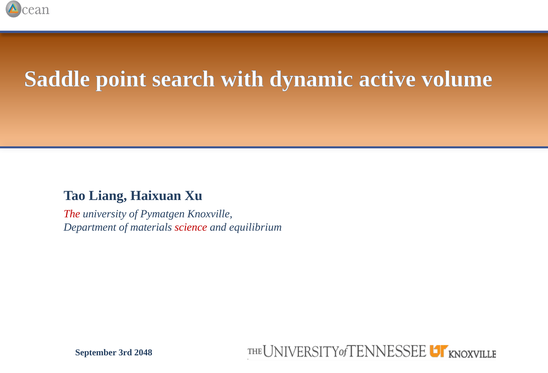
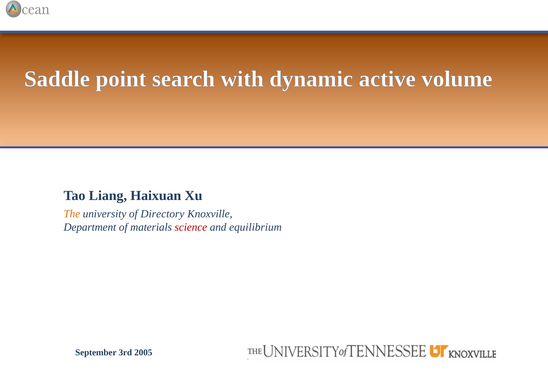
The colour: red -> orange (72, 214)
Pymatgen: Pymatgen -> Directory (162, 214)
2048: 2048 -> 2005 (143, 353)
